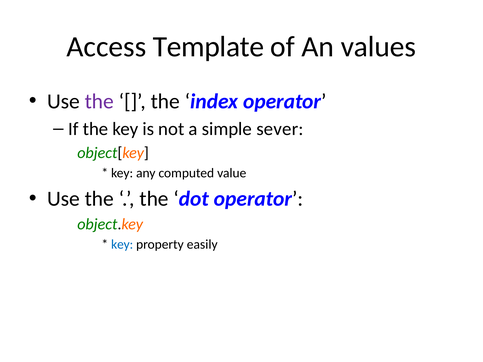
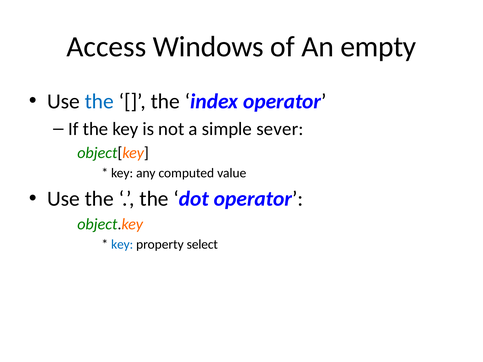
Template: Template -> Windows (208, 47)
values: values -> empty (378, 47)
the colour: purple -> blue (99, 101)
easily: easily -> select (202, 245)
